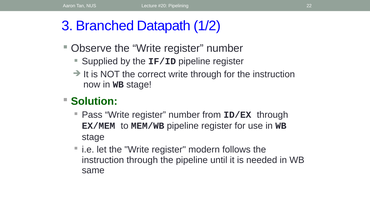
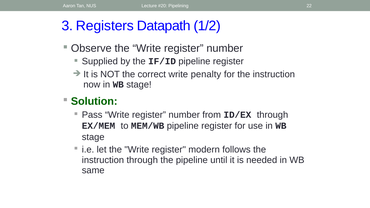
Branched: Branched -> Registers (105, 26)
write through: through -> penalty (206, 74)
